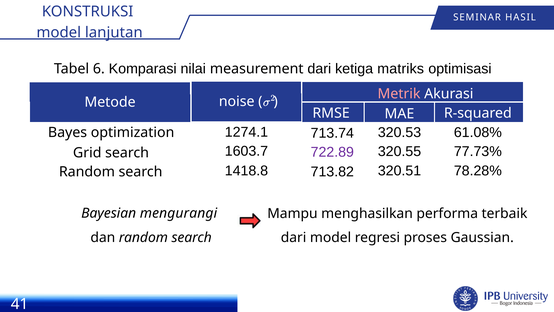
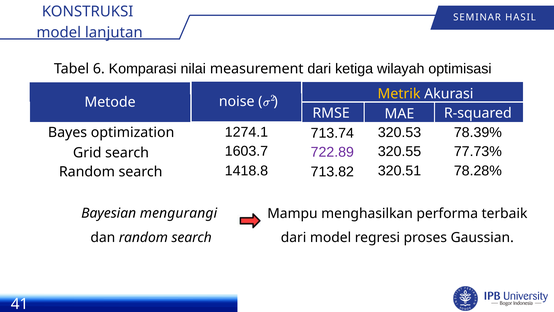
matriks: matriks -> wilayah (401, 69)
Metrik colour: pink -> yellow (399, 94)
61.08%: 61.08% -> 78.39% (478, 132)
